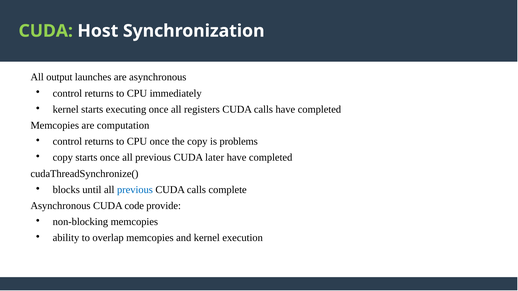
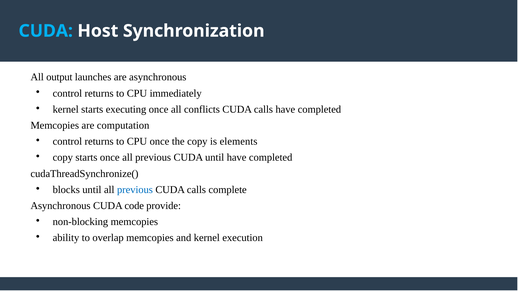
CUDA colour: light green -> light blue (46, 31)
registers: registers -> conflicts (202, 109)
problems: problems -> elements (239, 142)
CUDA later: later -> until (215, 158)
